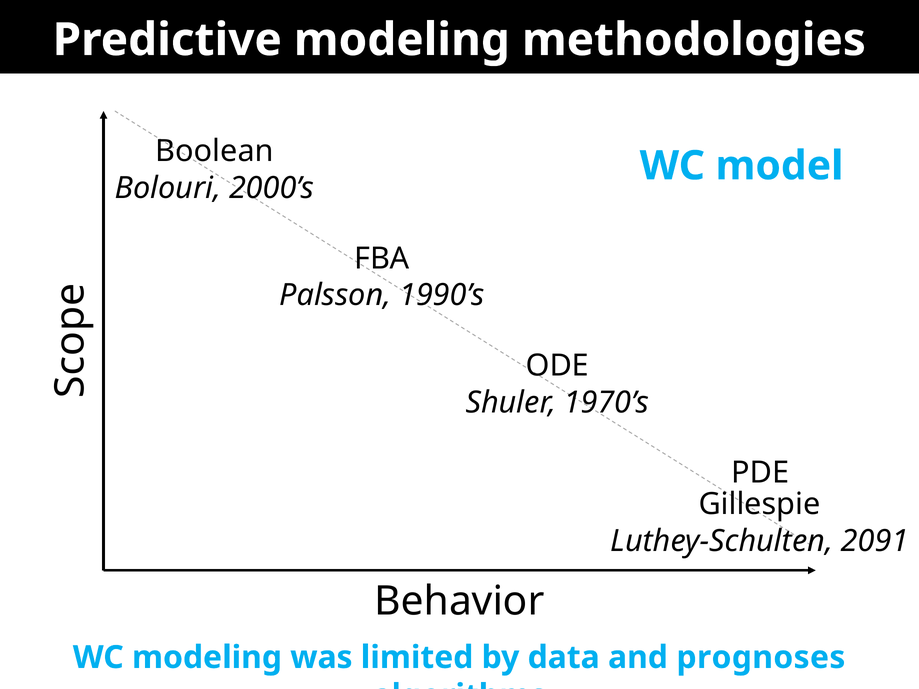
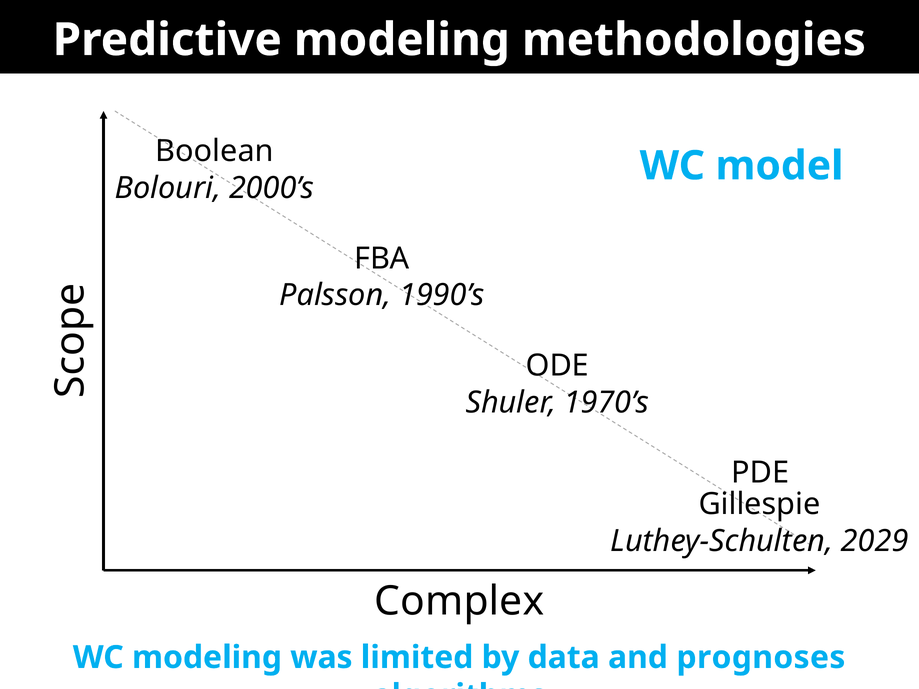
2091: 2091 -> 2029 (875, 541)
Behavior: Behavior -> Complex (459, 601)
